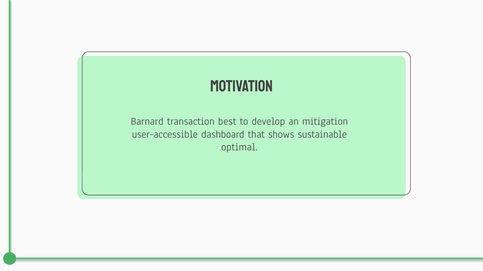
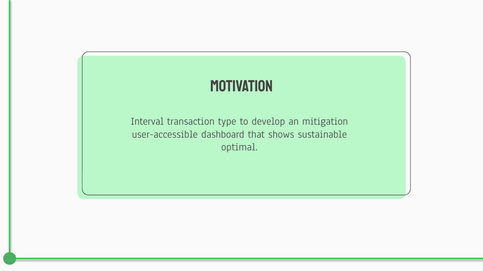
Barnard: Barnard -> Interval (147, 122)
best: best -> type (227, 122)
